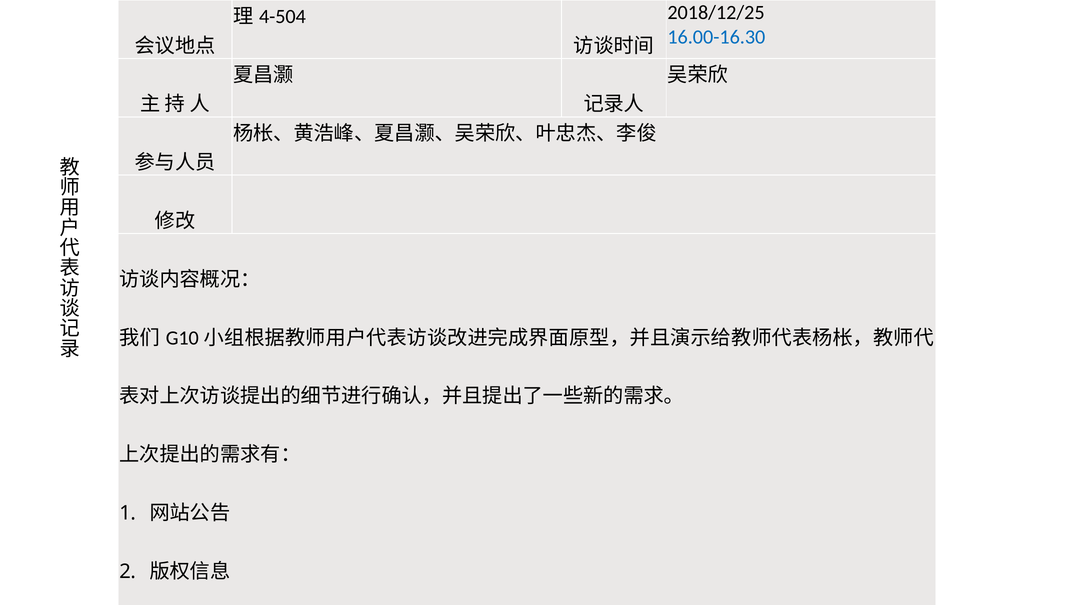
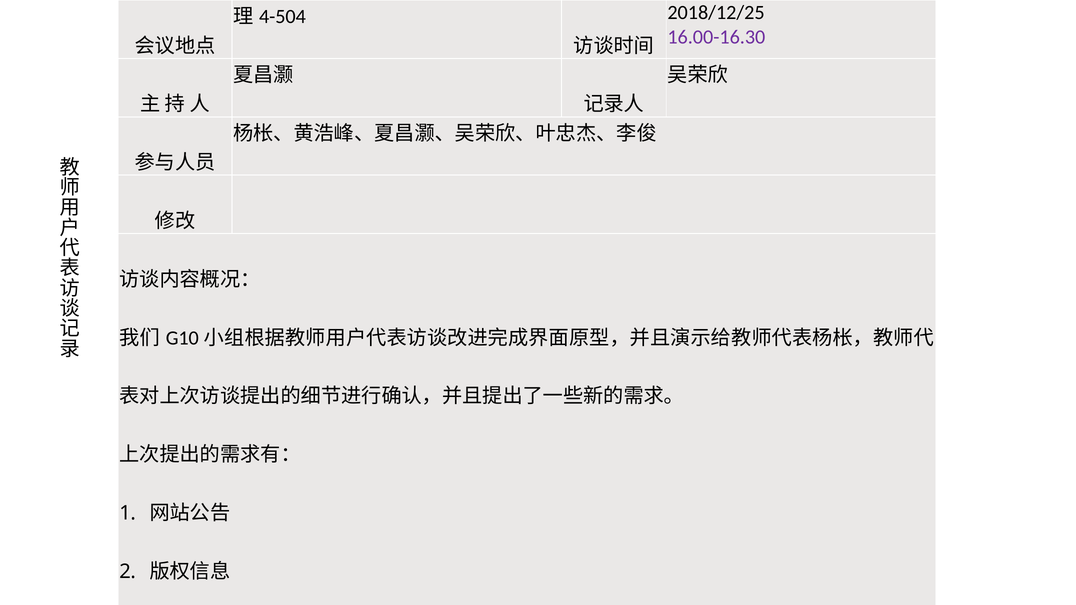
16.00-16.30 colour: blue -> purple (716, 37)
